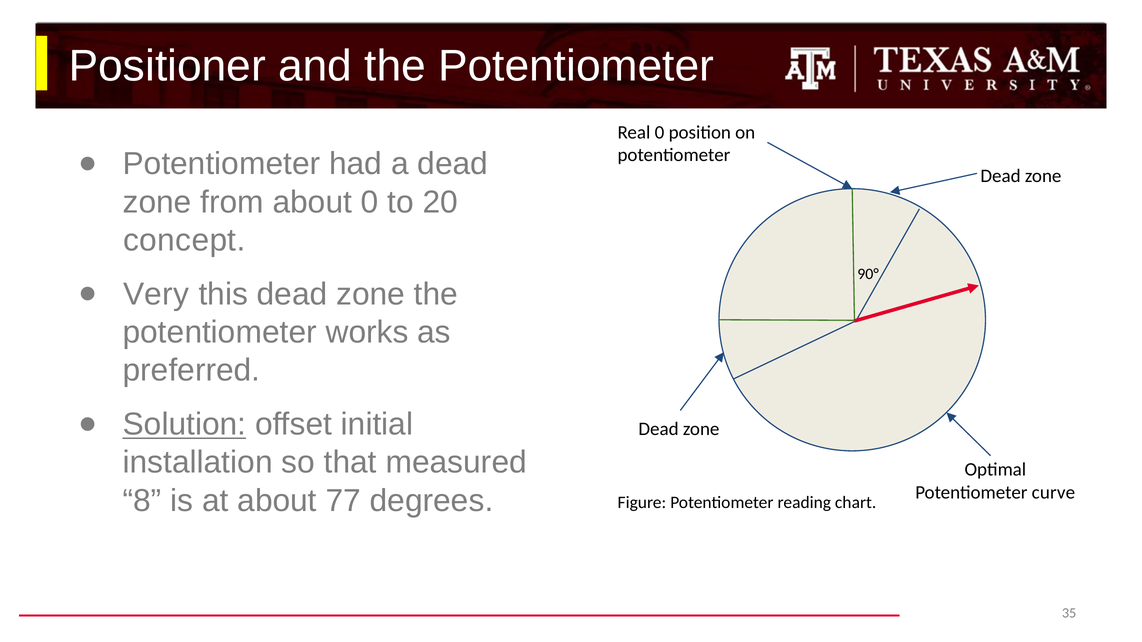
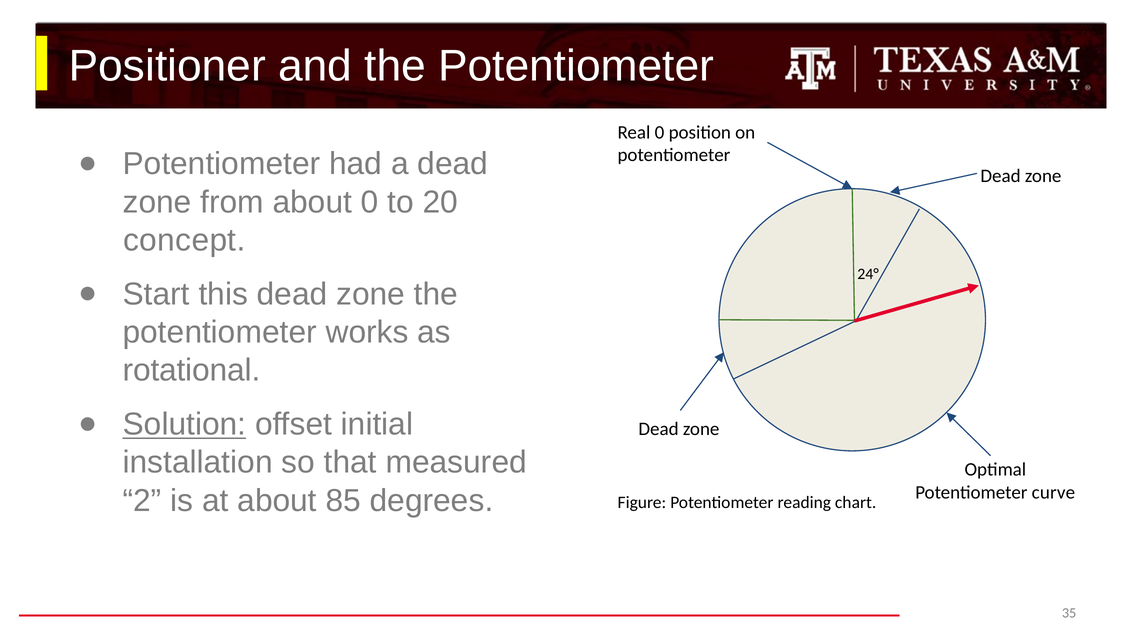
90°: 90° -> 24° (868, 274)
Very: Very -> Start (156, 294)
preferred: preferred -> rotational (192, 371)
8: 8 -> 2 (142, 501)
77: 77 -> 85 (343, 501)
